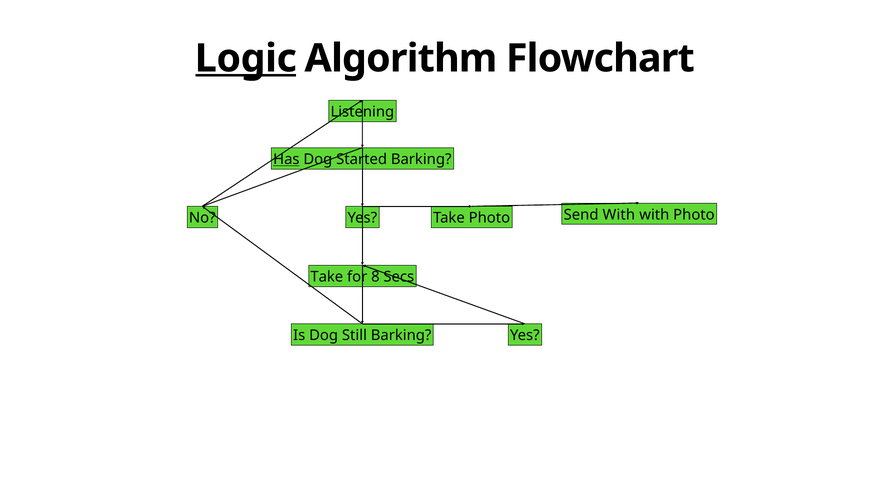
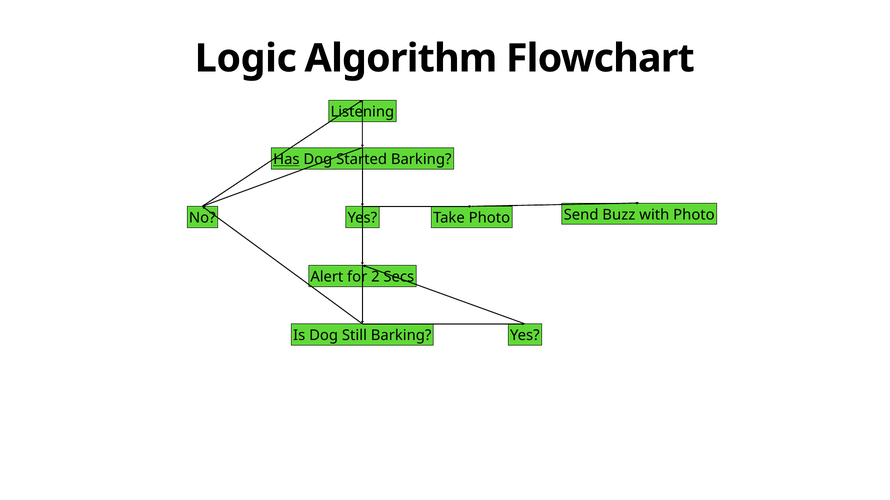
Logic underline: present -> none (246, 59)
Send With: With -> Buzz (619, 215)
Take: Take -> Alert (327, 277)
8: 8 -> 2 (375, 277)
